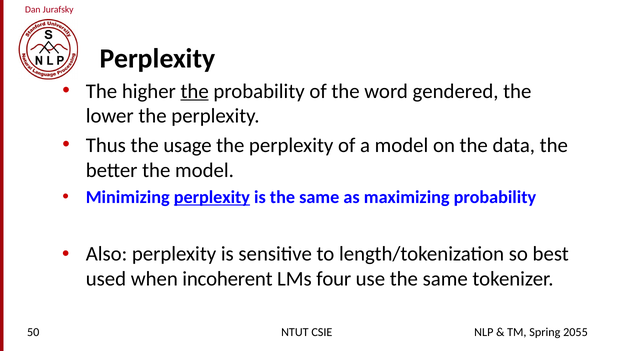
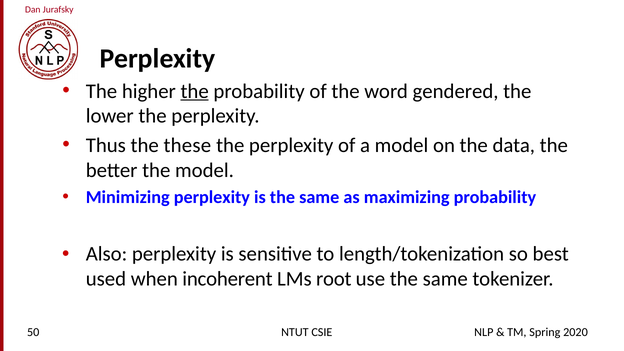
usage: usage -> these (187, 145)
perplexity underline: present -> none (212, 197)
four: four -> root (334, 279)
2055: 2055 -> 2020 (575, 332)
